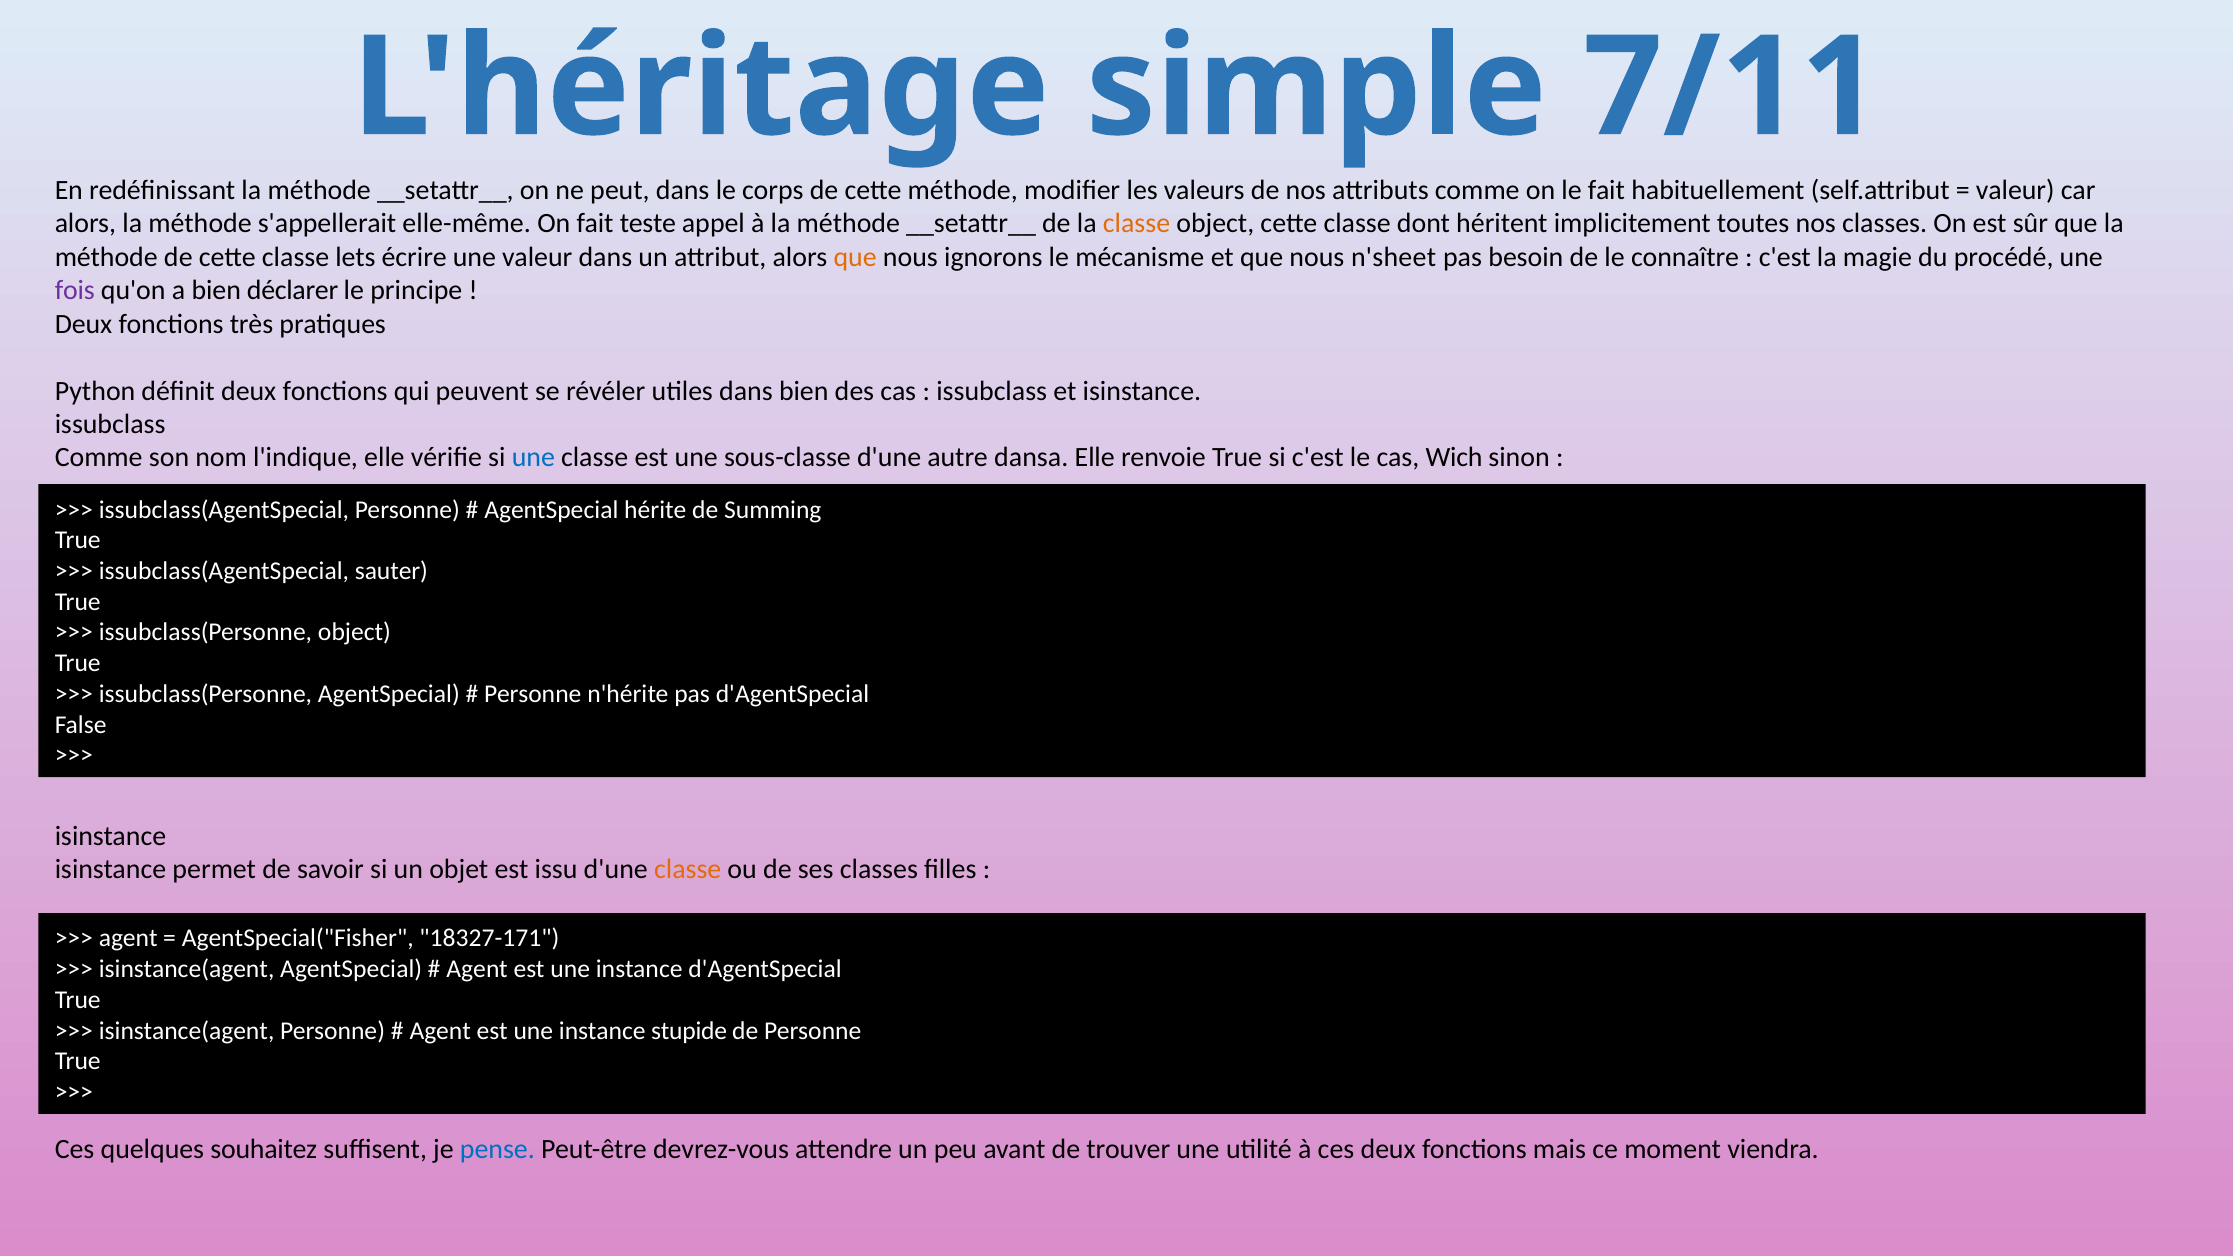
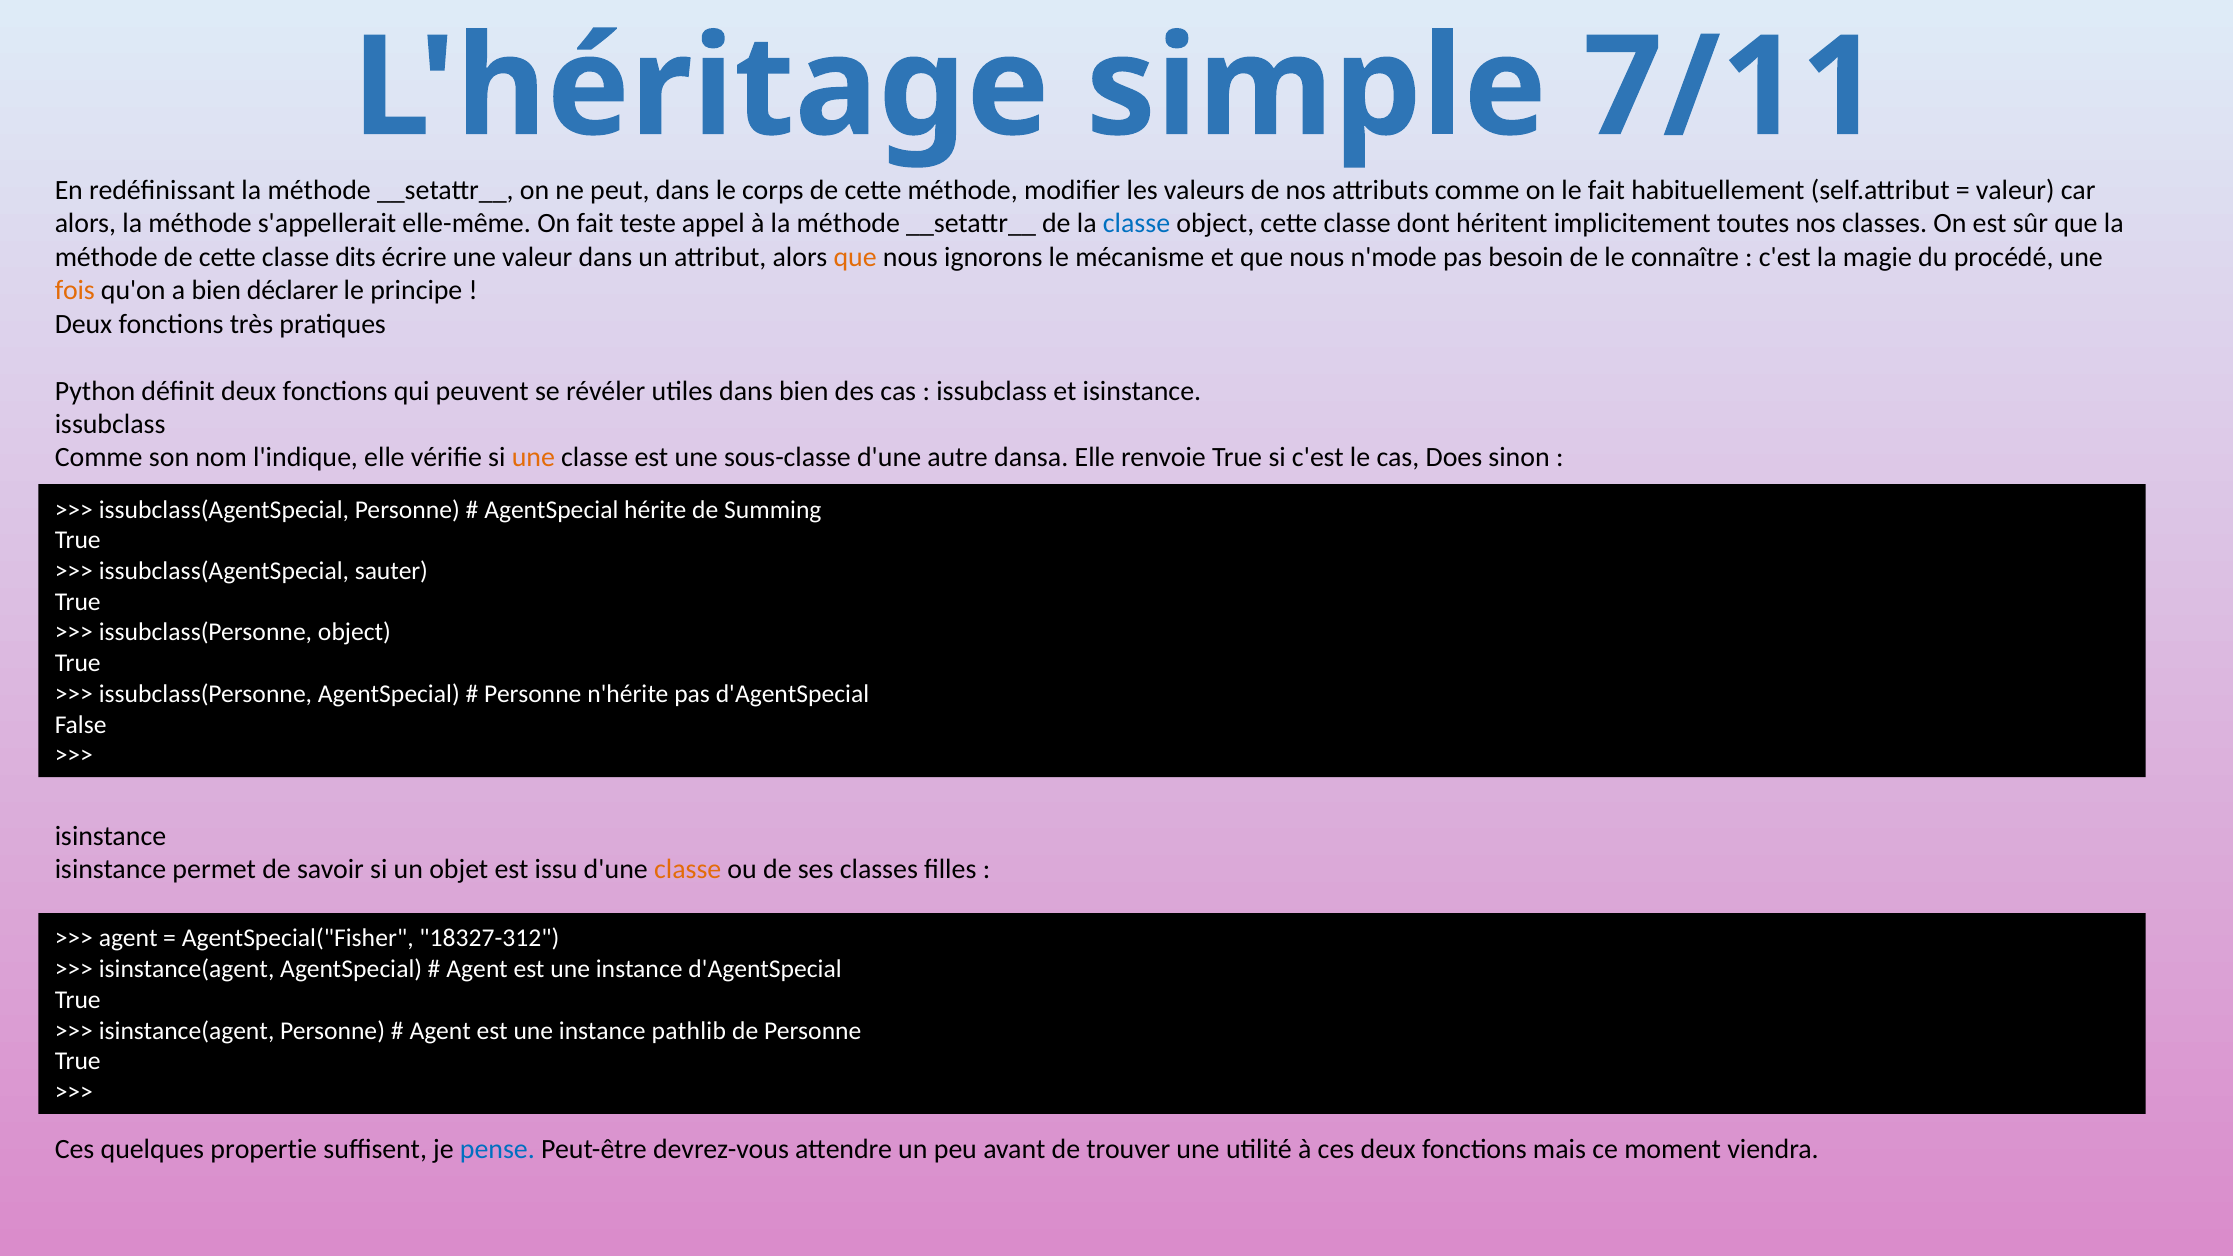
classe colour: orange -> blue (1136, 223)
lets: lets -> dits (355, 257)
n'sheet: n'sheet -> n'mode (1394, 257)
fois colour: purple -> orange (75, 290)
une colour: blue -> orange (533, 458)
Wich: Wich -> Does (1454, 458)
18327-171: 18327-171 -> 18327-312 (489, 939)
stupide: stupide -> pathlib (689, 1031)
souhaitez: souhaitez -> propertie (264, 1149)
